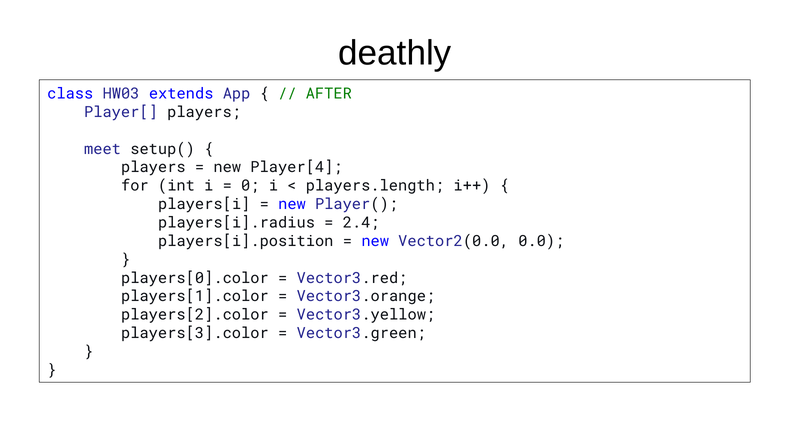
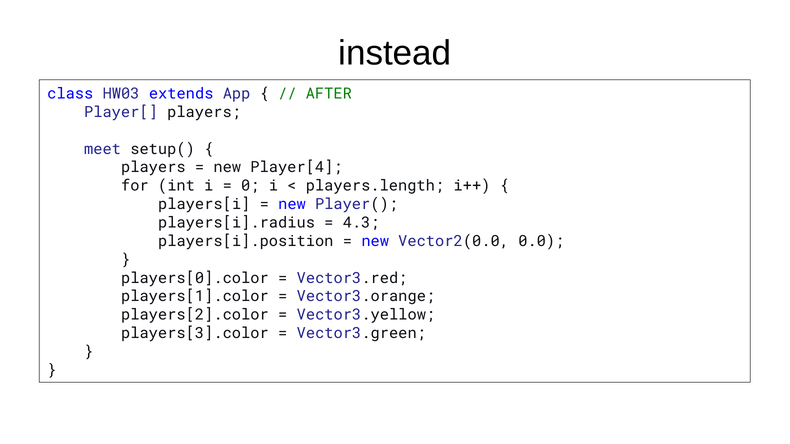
deathly: deathly -> instead (395, 53)
2.4: 2.4 -> 4.3 (361, 223)
